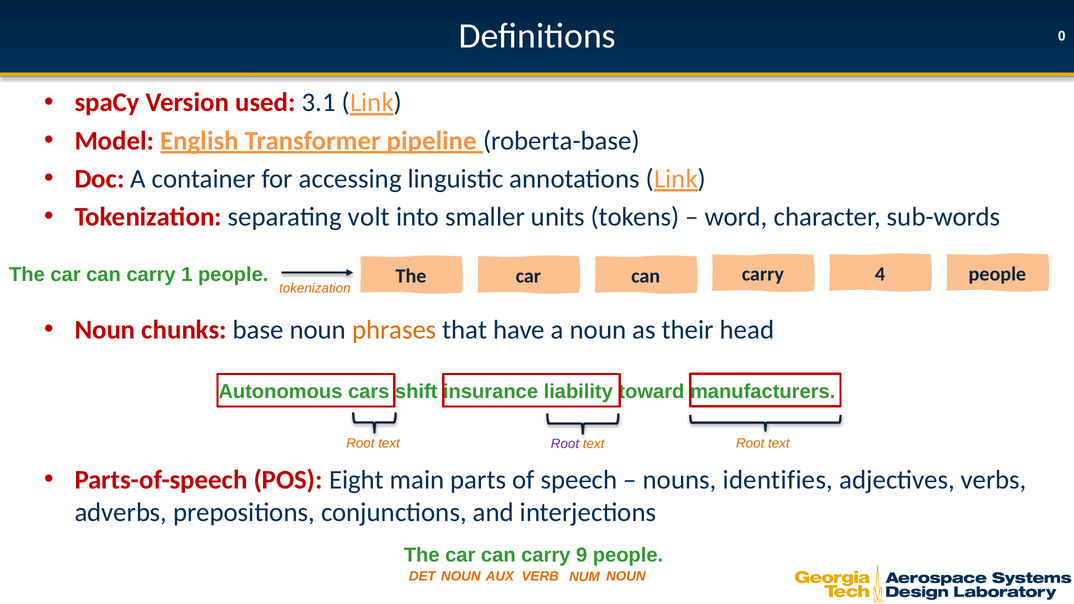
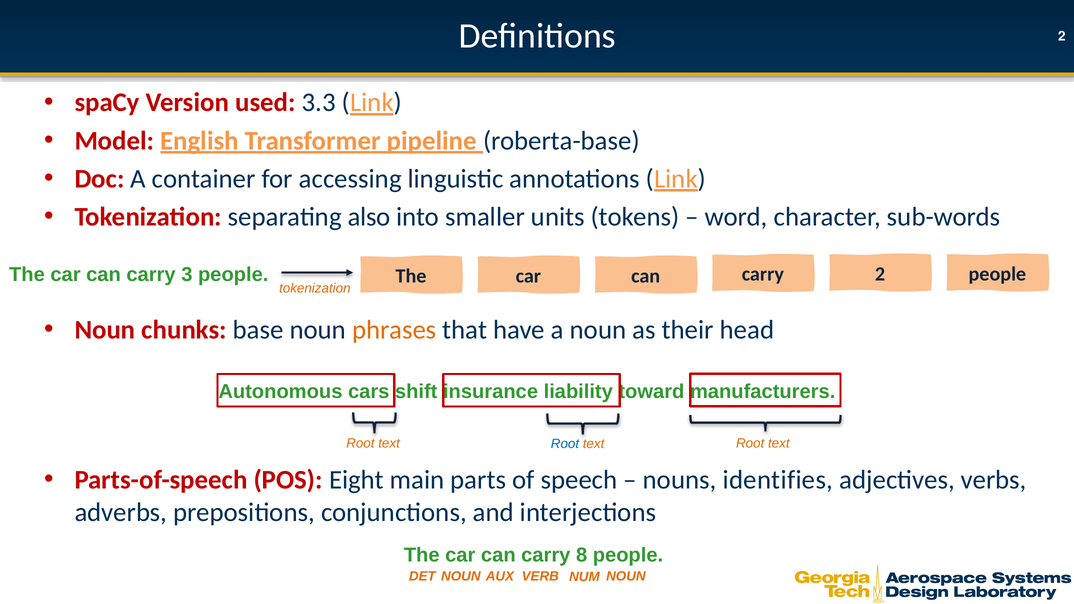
Definitions 0: 0 -> 2 (1062, 36)
3.1: 3.1 -> 3.3 (319, 103)
volt: volt -> also (369, 217)
1: 1 -> 3 (187, 275)
carry 4: 4 -> 2 (880, 274)
Root colour: purple -> blue (565, 444)
9: 9 -> 8 (582, 555)
